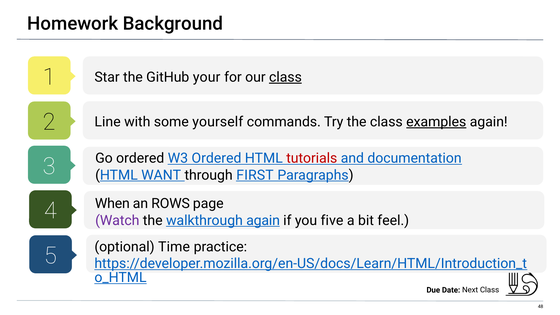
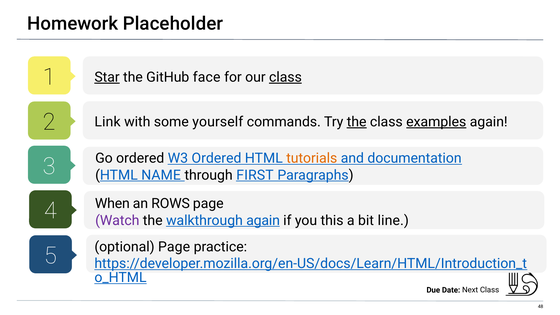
Background: Background -> Placeholder (173, 24)
Star underline: none -> present (107, 77)
your: your -> face (207, 77)
Line: Line -> Link (108, 122)
the underline: none -> present (357, 122)
tutorials colour: red -> orange (312, 158)
WANT: WANT -> NAME (161, 175)
five: five -> this (332, 220)
feel: feel -> line (393, 220)
optional Time: Time -> Page (174, 247)
